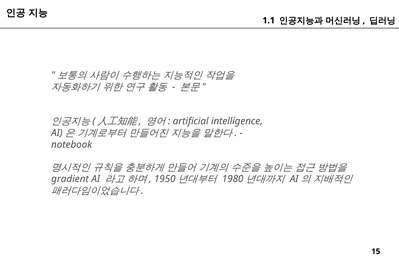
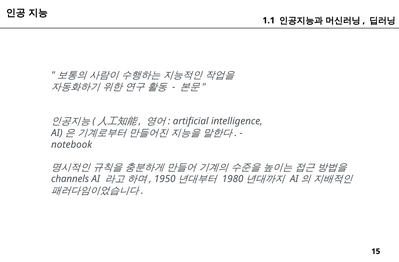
gradient: gradient -> channels (70, 179)
